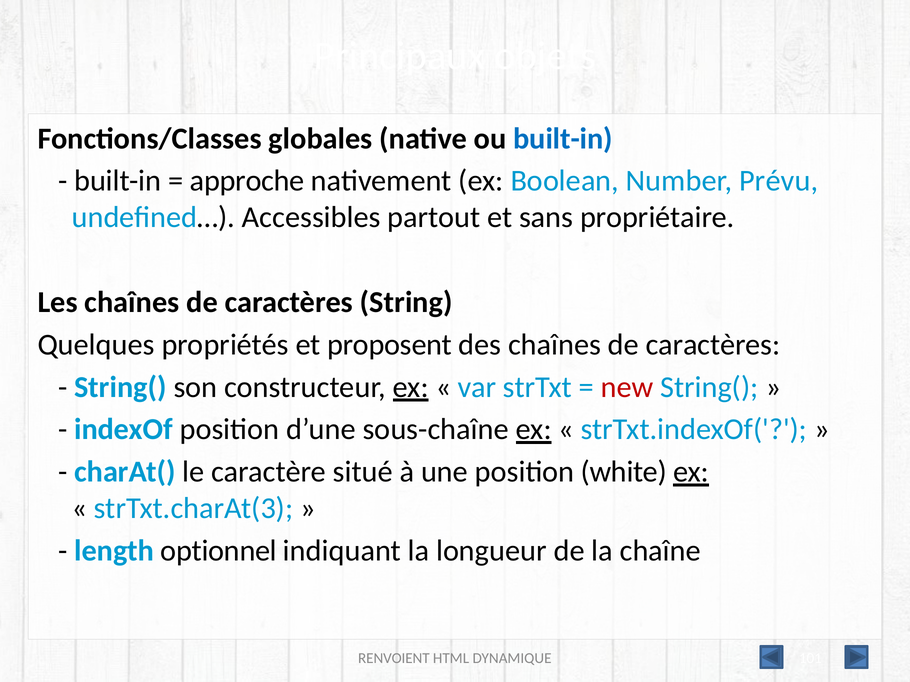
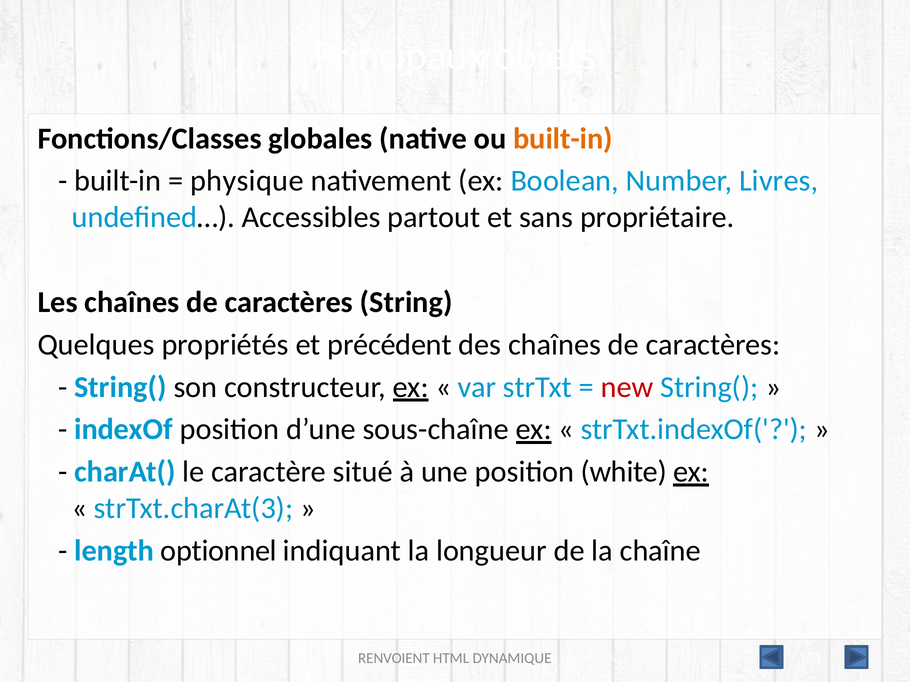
built-in colour: blue -> orange (563, 139)
approche: approche -> physique (247, 181)
Prévu: Prévu -> Livres (779, 181)
proposent: proposent -> précédent (390, 345)
